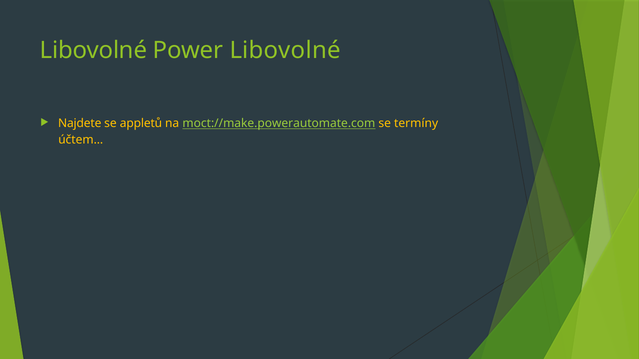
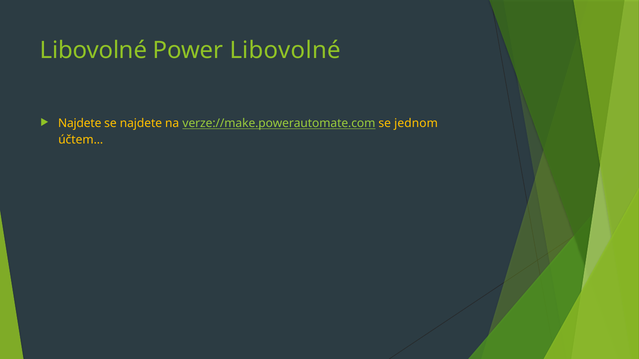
se appletů: appletů -> najdete (141, 124)
moct://make.powerautomate.com: moct://make.powerautomate.com -> verze://make.powerautomate.com (279, 124)
termíny: termíny -> jednom (416, 124)
